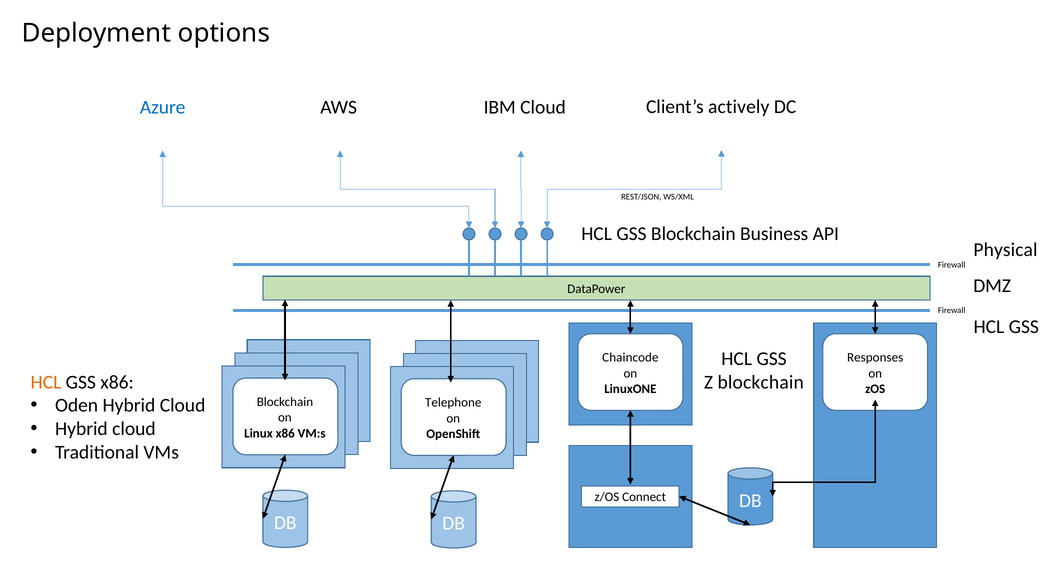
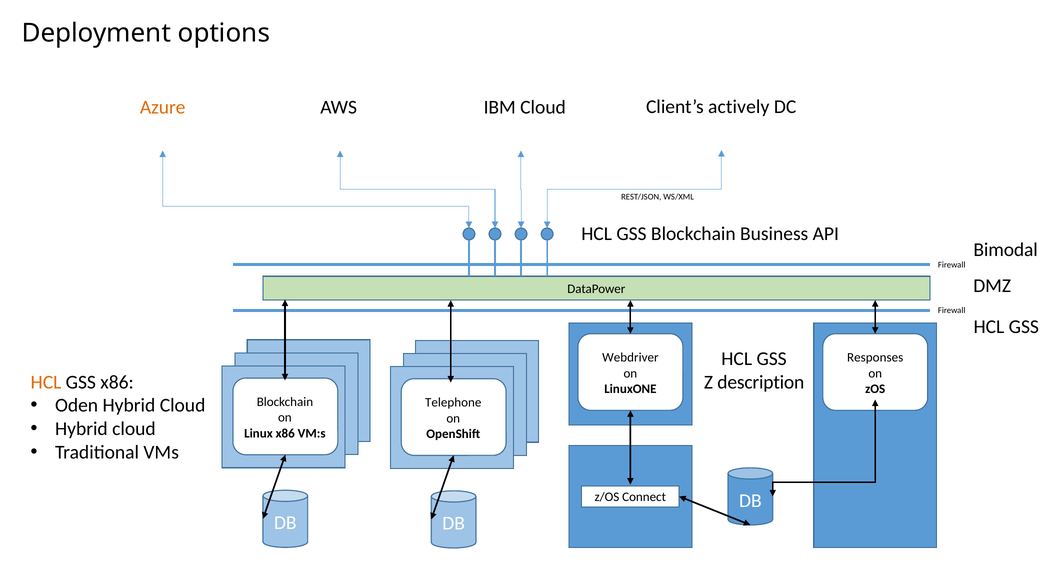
Azure colour: blue -> orange (163, 107)
Physical: Physical -> Bimodal (1006, 250)
Chaincode: Chaincode -> Webdriver (630, 358)
Z blockchain: blockchain -> description (761, 382)
